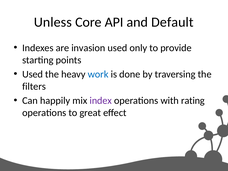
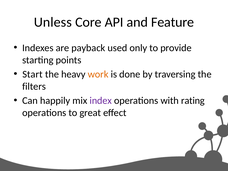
Default: Default -> Feature (173, 22)
invasion: invasion -> payback (88, 48)
Used: Used -> Start (32, 74)
work colour: blue -> orange (98, 74)
